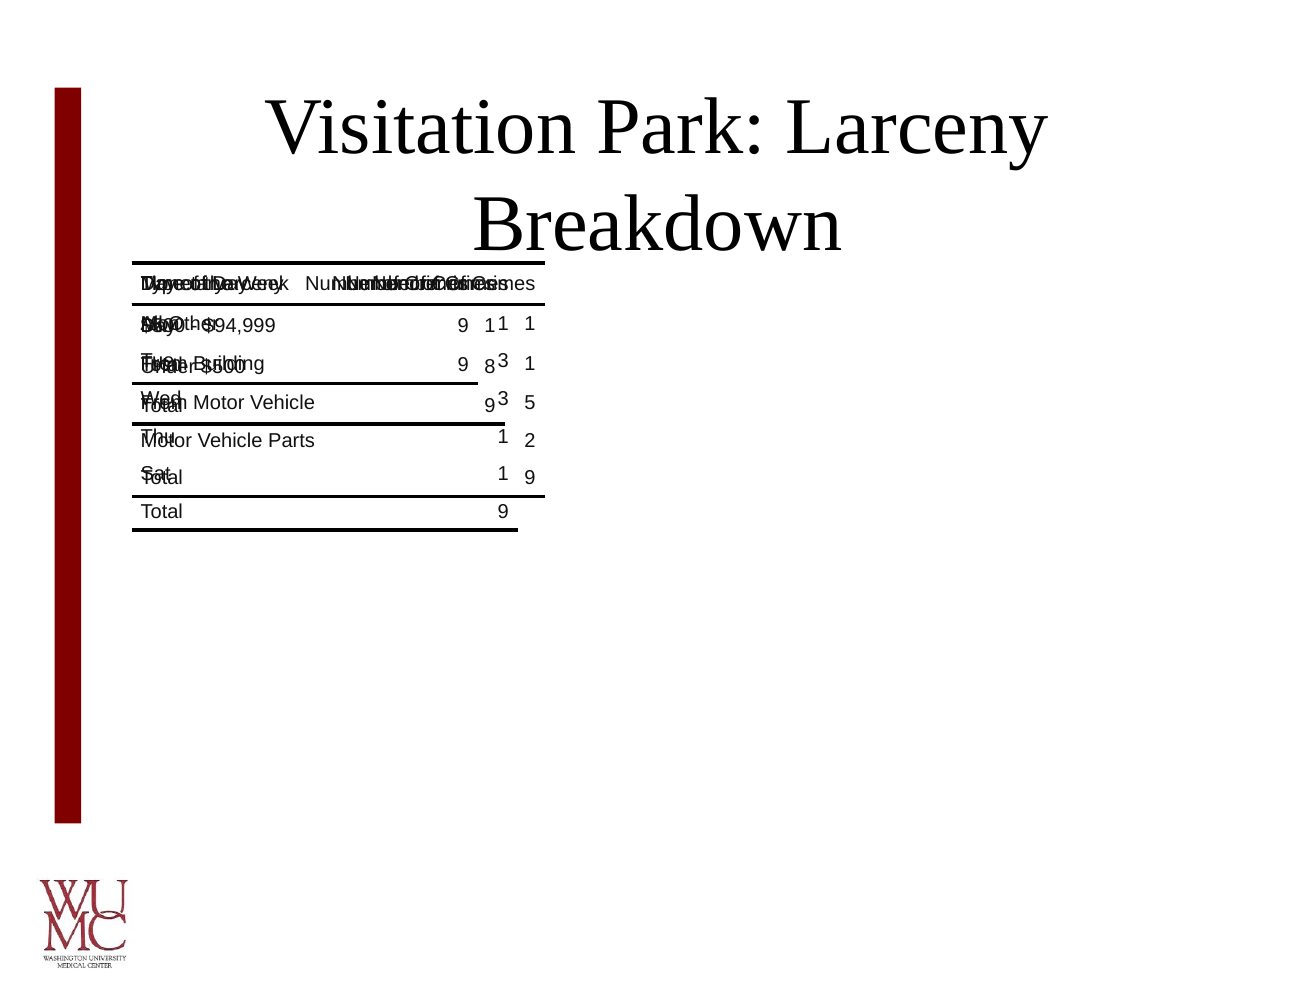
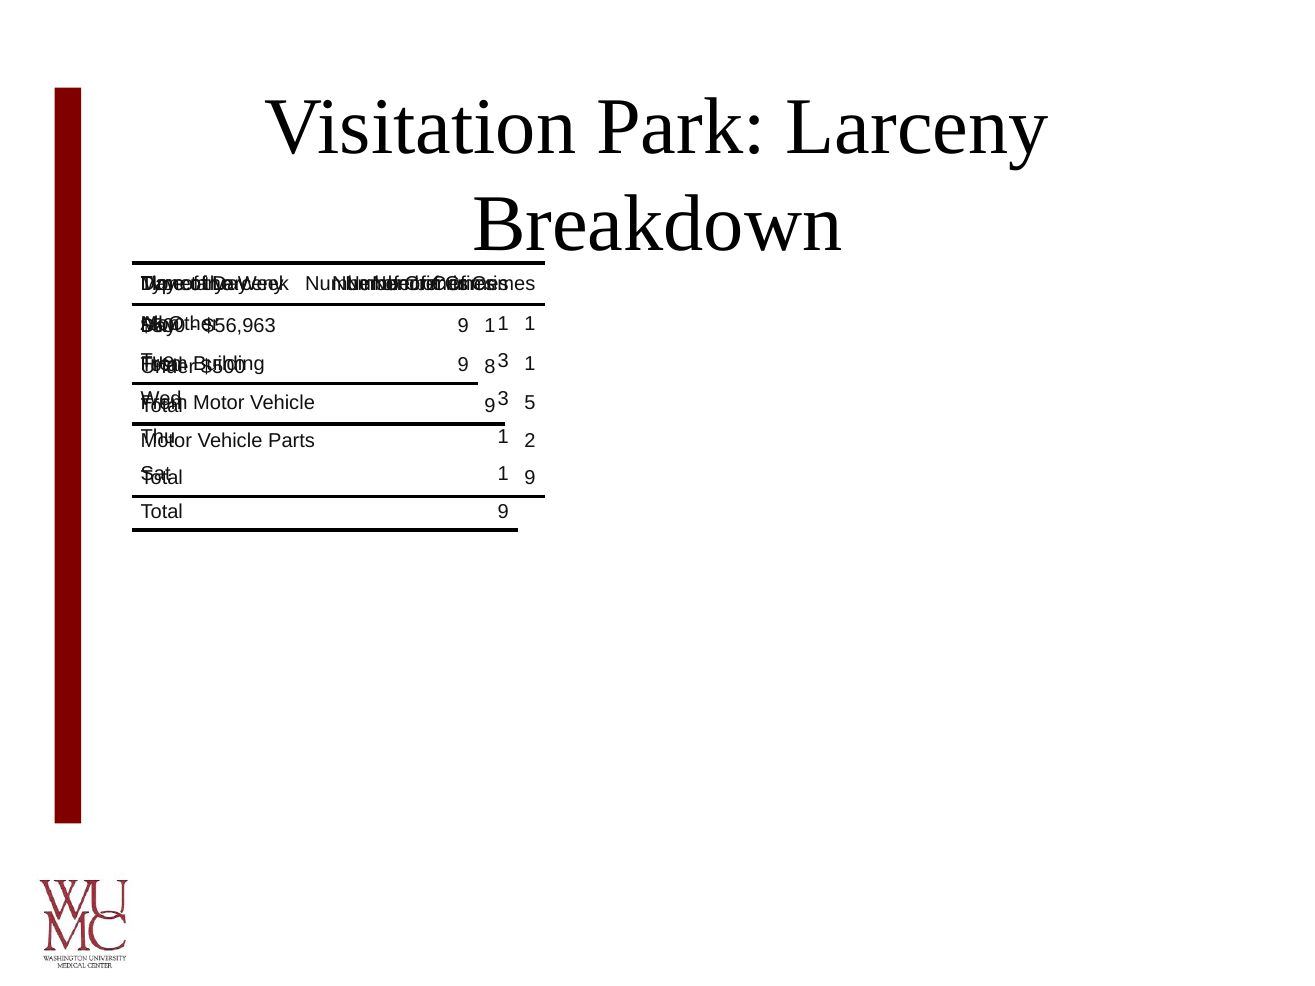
$94,999: $94,999 -> $56,963 (240, 326)
